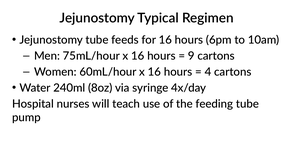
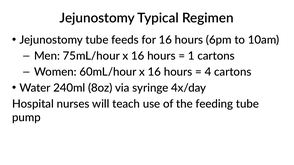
9: 9 -> 1 (191, 56)
